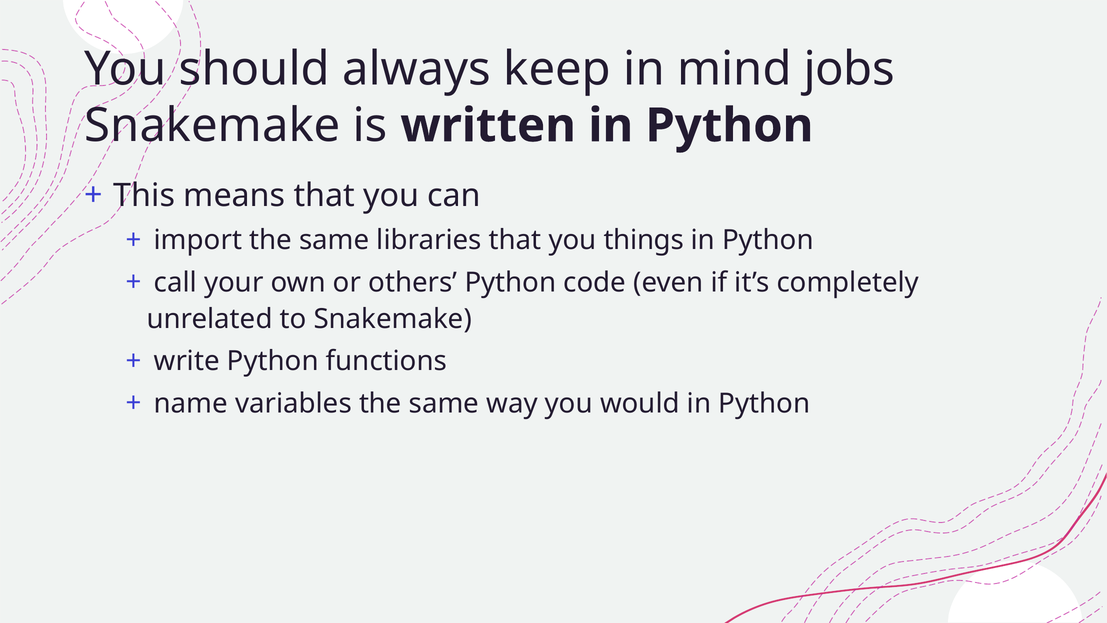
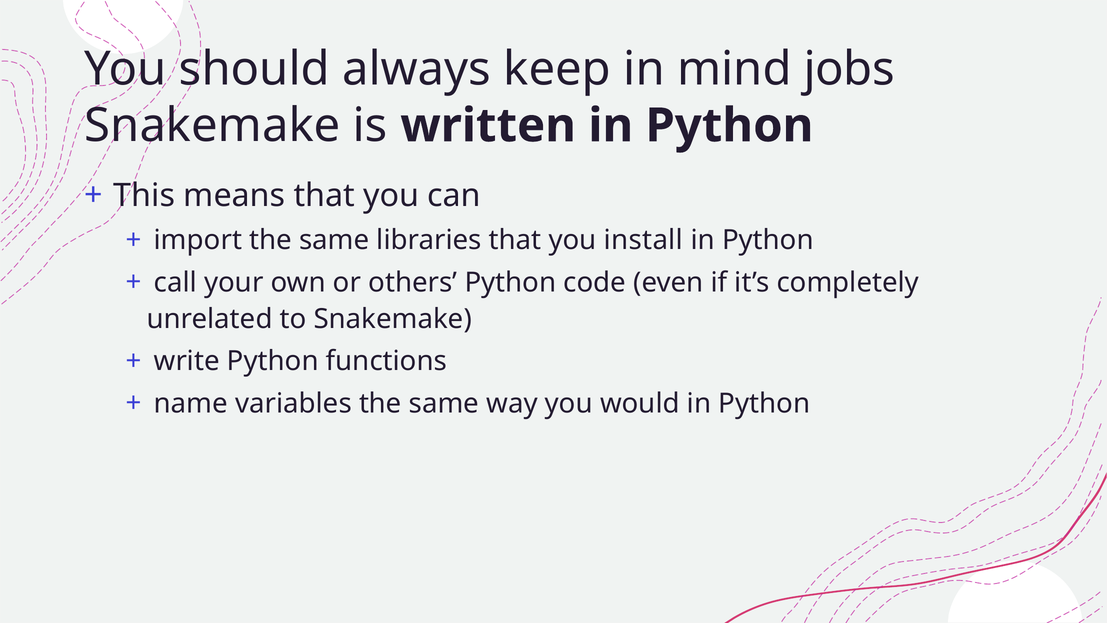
things: things -> install (643, 240)
